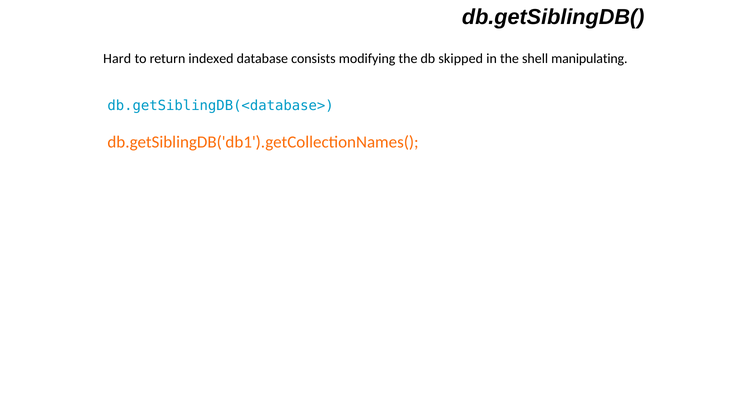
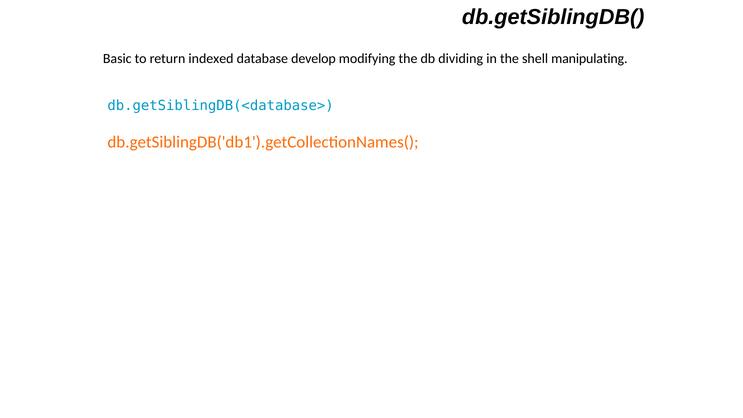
Hard: Hard -> Basic (117, 59)
consists: consists -> develop (313, 59)
skipped: skipped -> dividing (461, 59)
